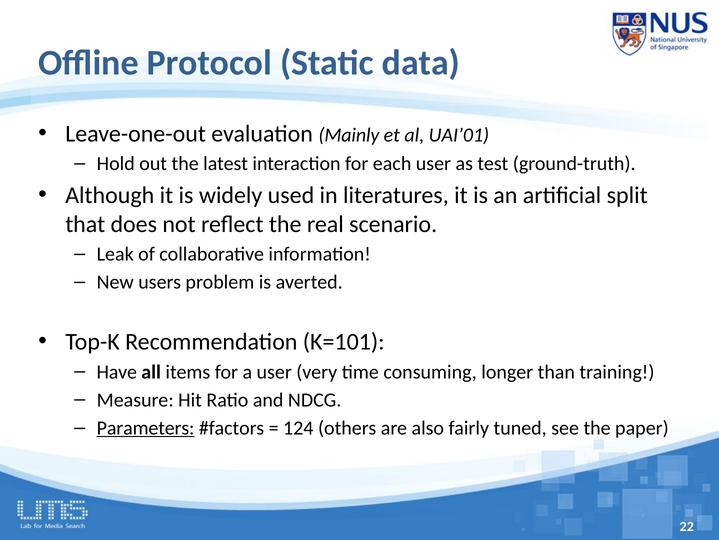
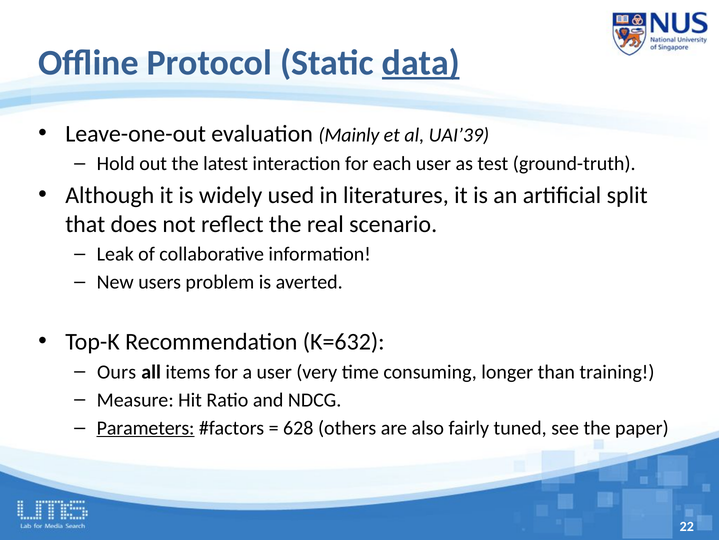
data underline: none -> present (421, 63)
UAI’01: UAI’01 -> UAI’39 (459, 135)
K=101: K=101 -> K=632 (344, 341)
Have: Have -> Ours (117, 371)
124: 124 -> 628 (298, 427)
